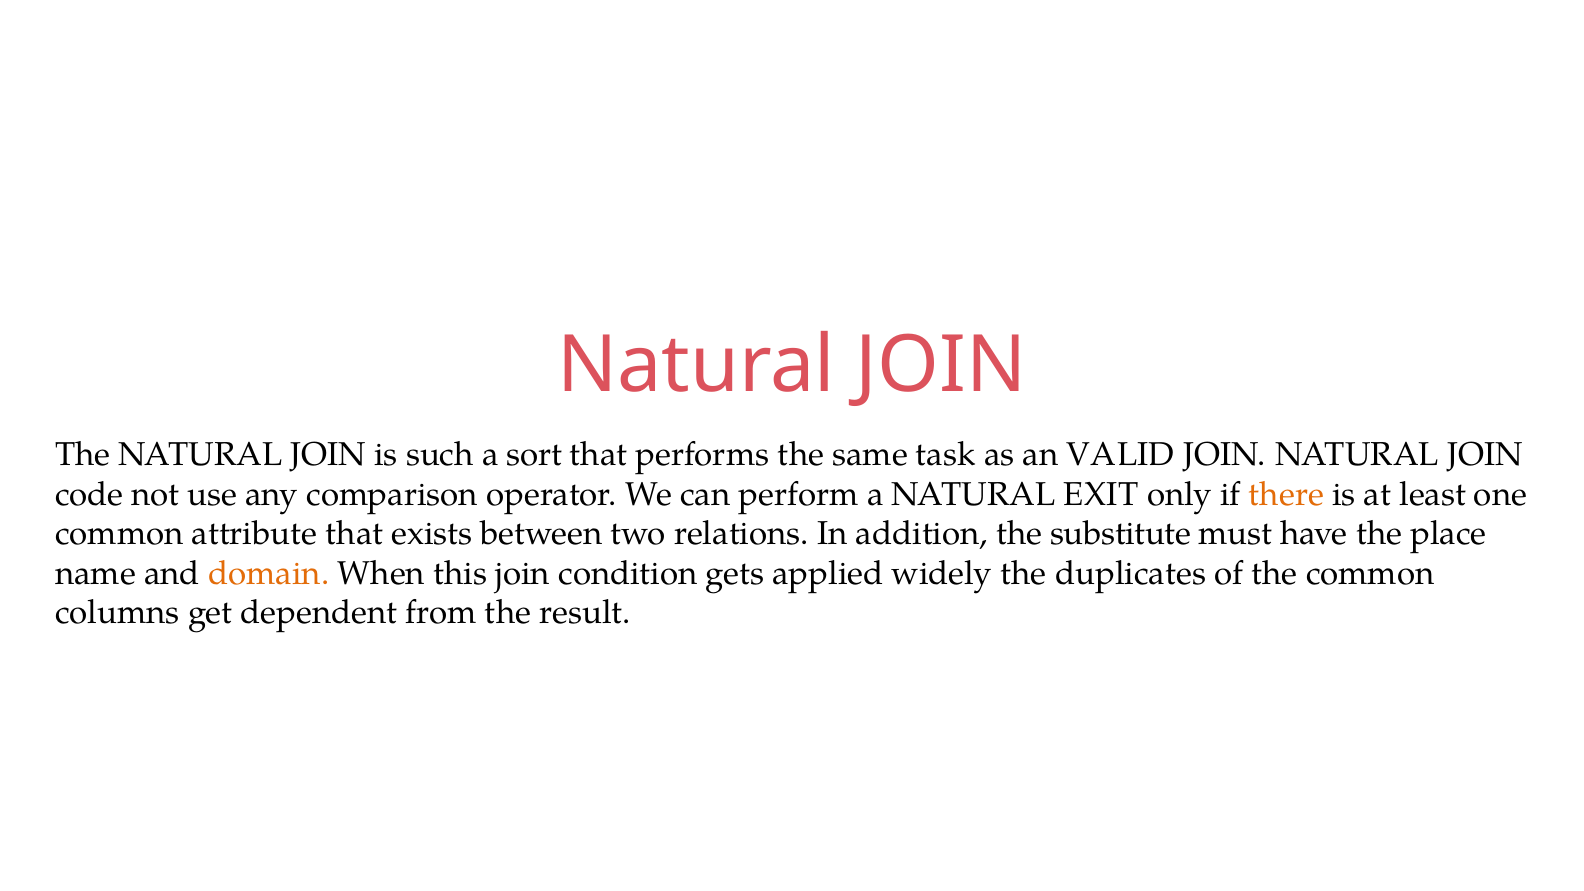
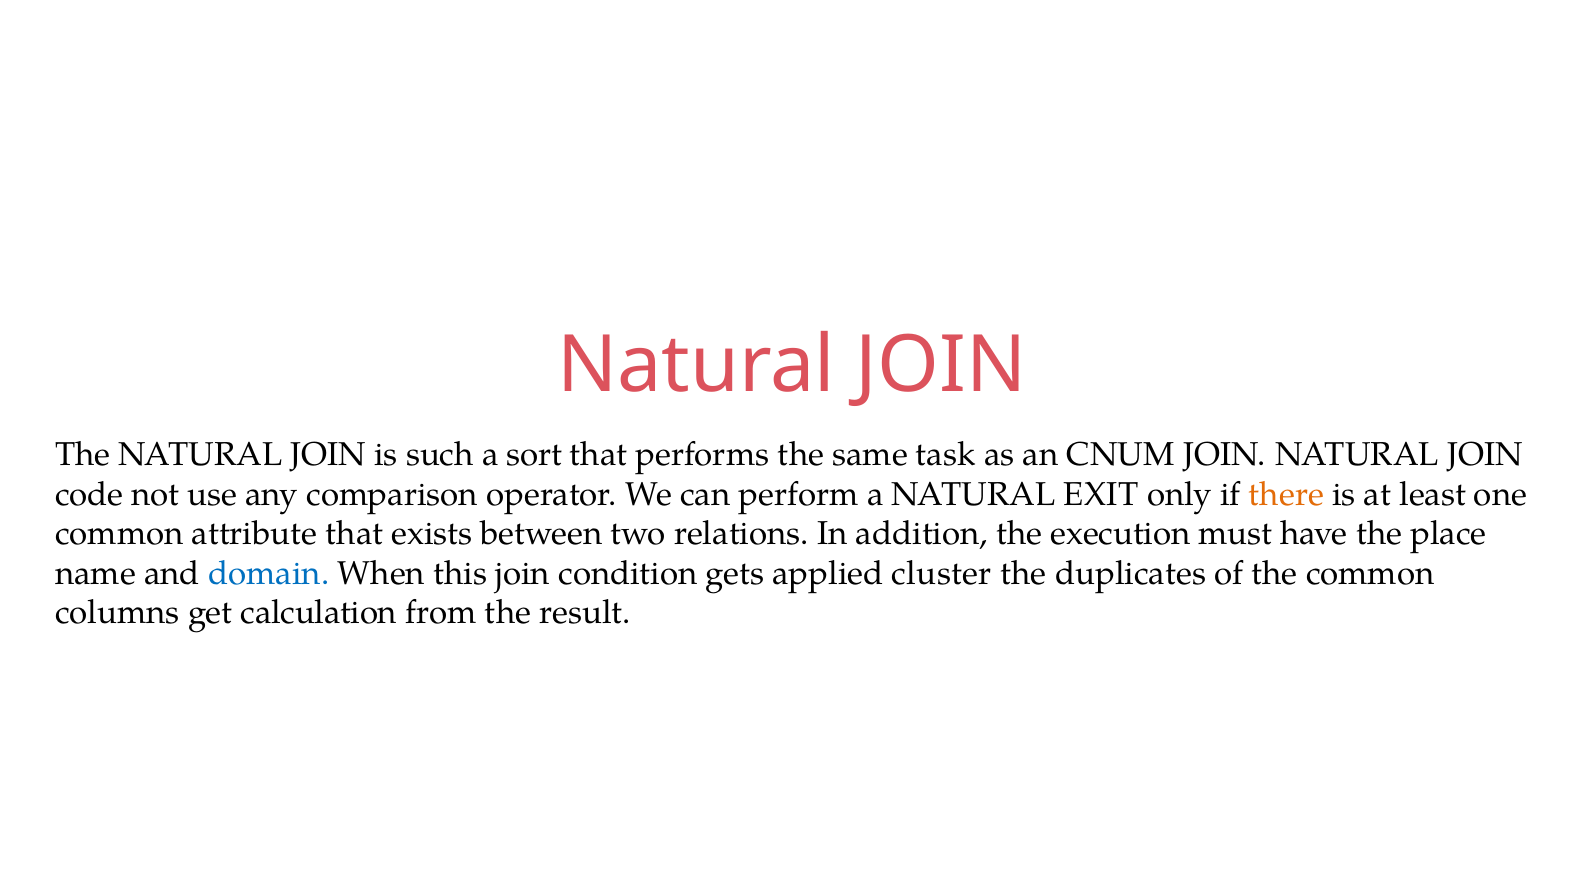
VALID: VALID -> CNUM (1121, 455)
substitute: substitute -> execution (1121, 534)
domain colour: orange -> blue (269, 573)
widely: widely -> cluster (942, 573)
dependent: dependent -> calculation (319, 613)
